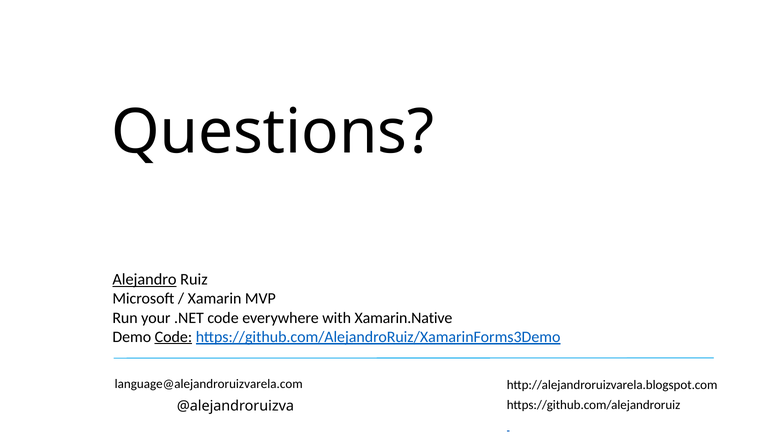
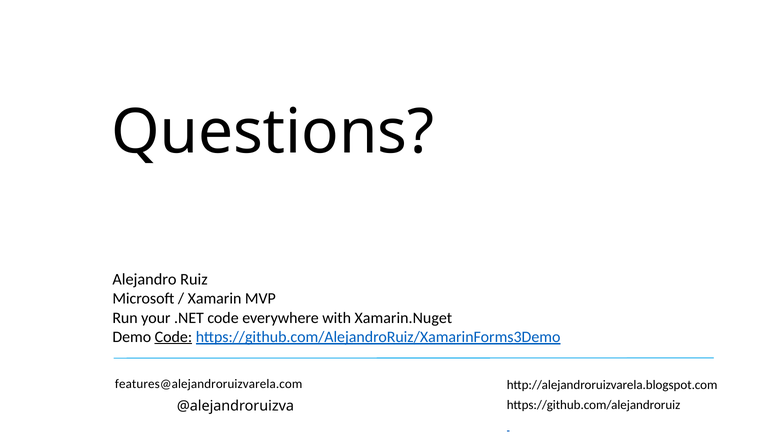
Alejandro underline: present -> none (144, 280)
Xamarin.Native: Xamarin.Native -> Xamarin.Nuget (403, 318)
language@alejandroruizvarela.com: language@alejandroruizvarela.com -> features@alejandroruizvarela.com (209, 384)
